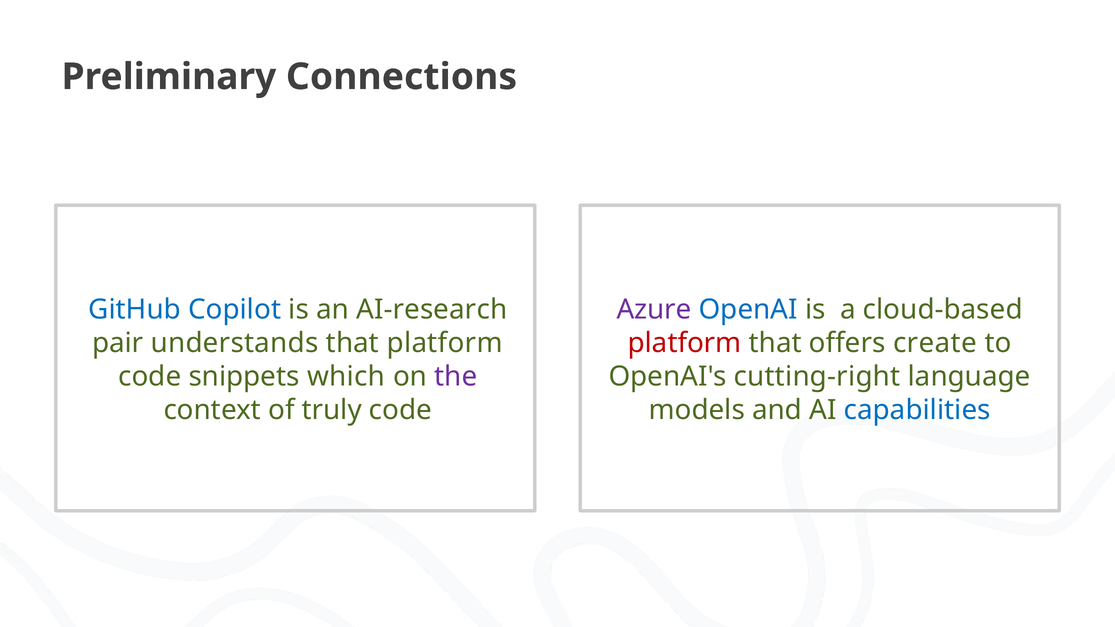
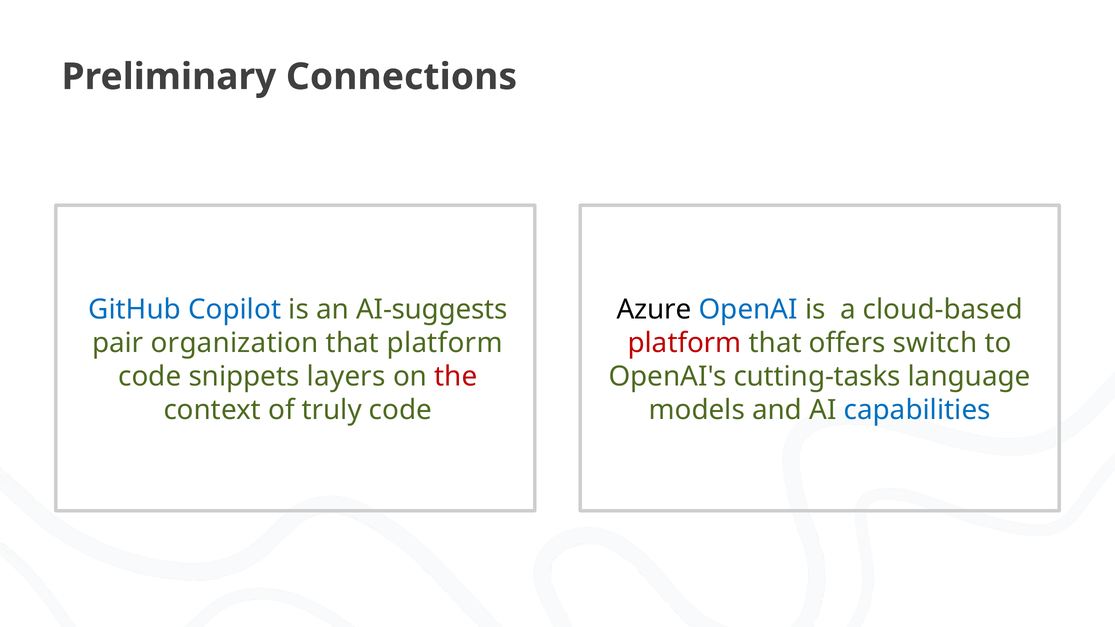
AI-research: AI-research -> AI-suggests (432, 310)
Azure colour: purple -> black (654, 310)
understands: understands -> organization (235, 343)
create: create -> switch (935, 343)
which: which -> layers (346, 377)
the colour: purple -> red (456, 377)
cutting-right: cutting-right -> cutting-tasks (817, 377)
